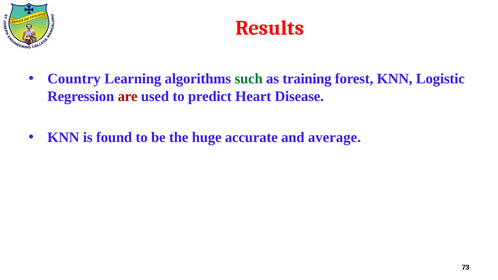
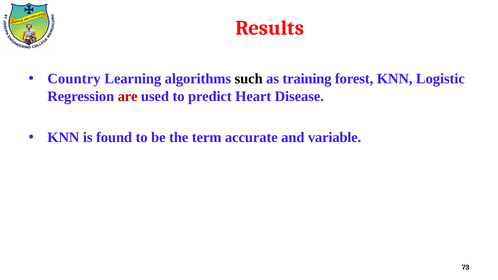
such colour: green -> black (249, 79)
huge: huge -> term (207, 137)
average: average -> variable (335, 137)
